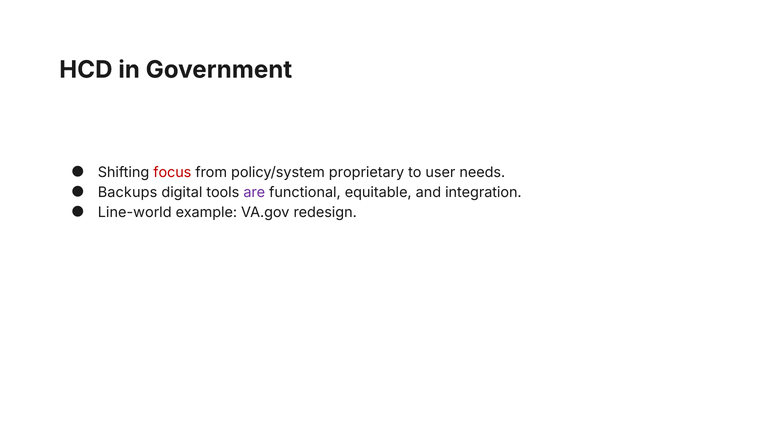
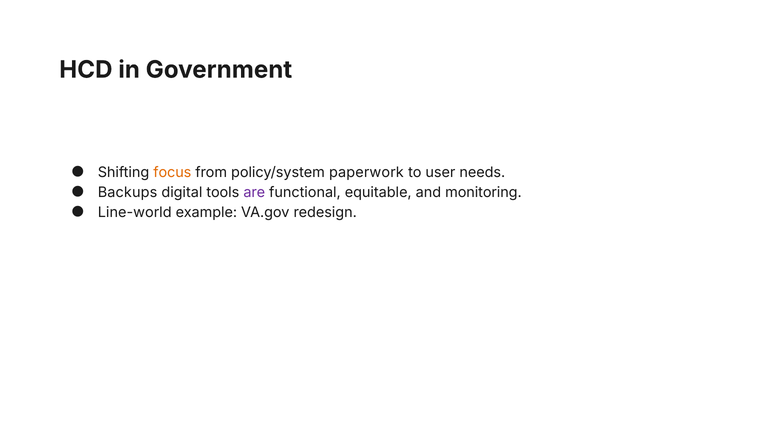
focus colour: red -> orange (172, 173)
proprietary: proprietary -> paperwork (366, 173)
integration: integration -> monitoring (483, 193)
